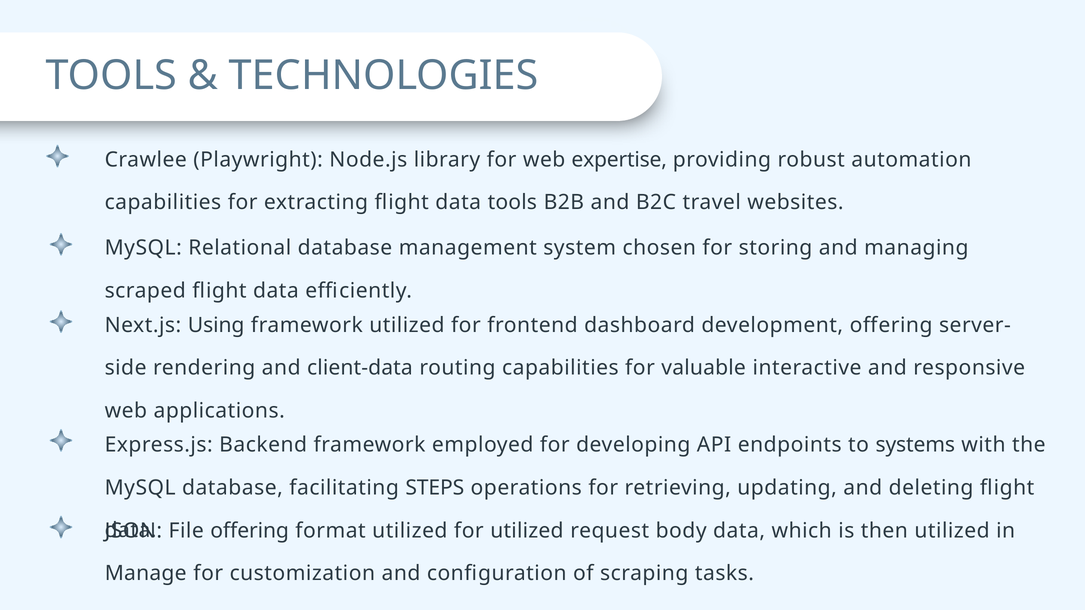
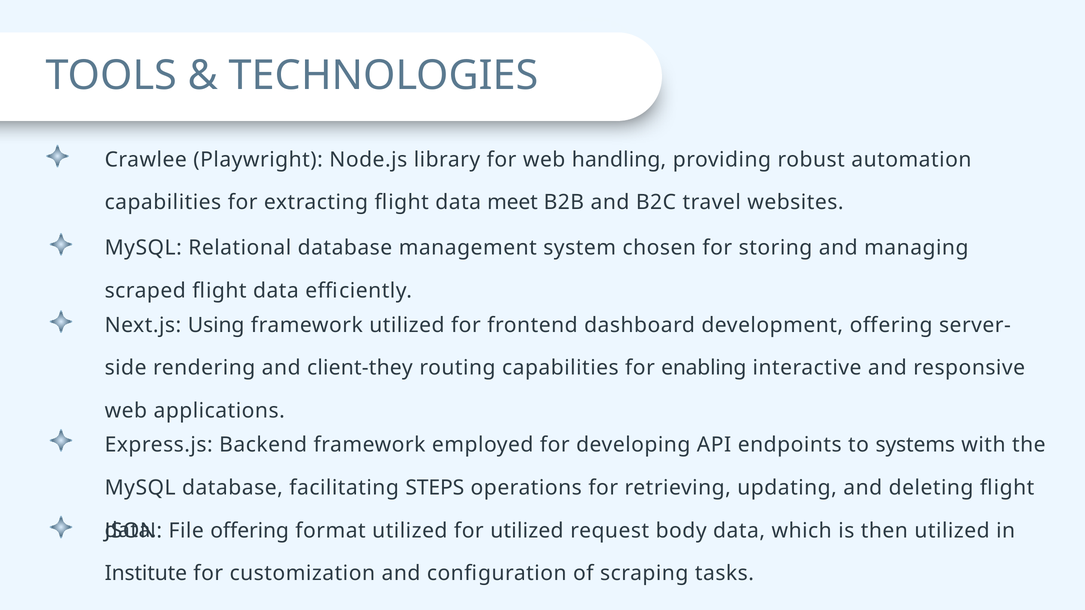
expertise: expertise -> handling (619, 160)
data tools: tools -> meet (512, 203)
client-data: client-data -> client-they (360, 368)
valuable: valuable -> enabling (704, 368)
Manage: Manage -> Institute (146, 574)
